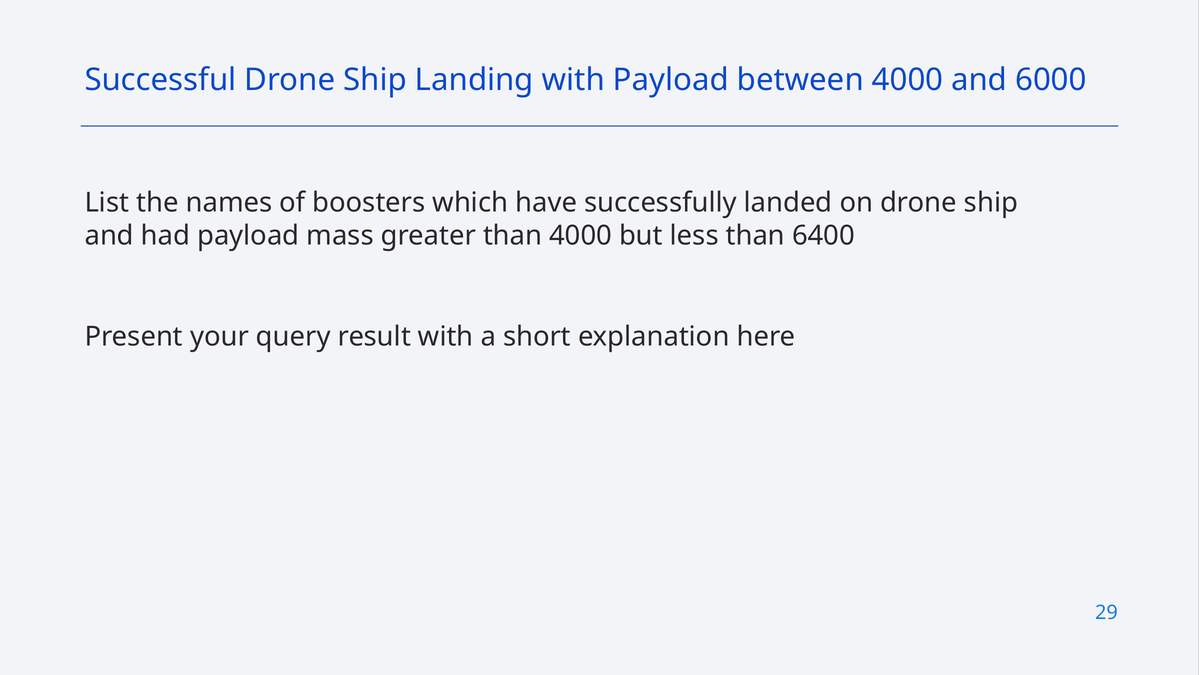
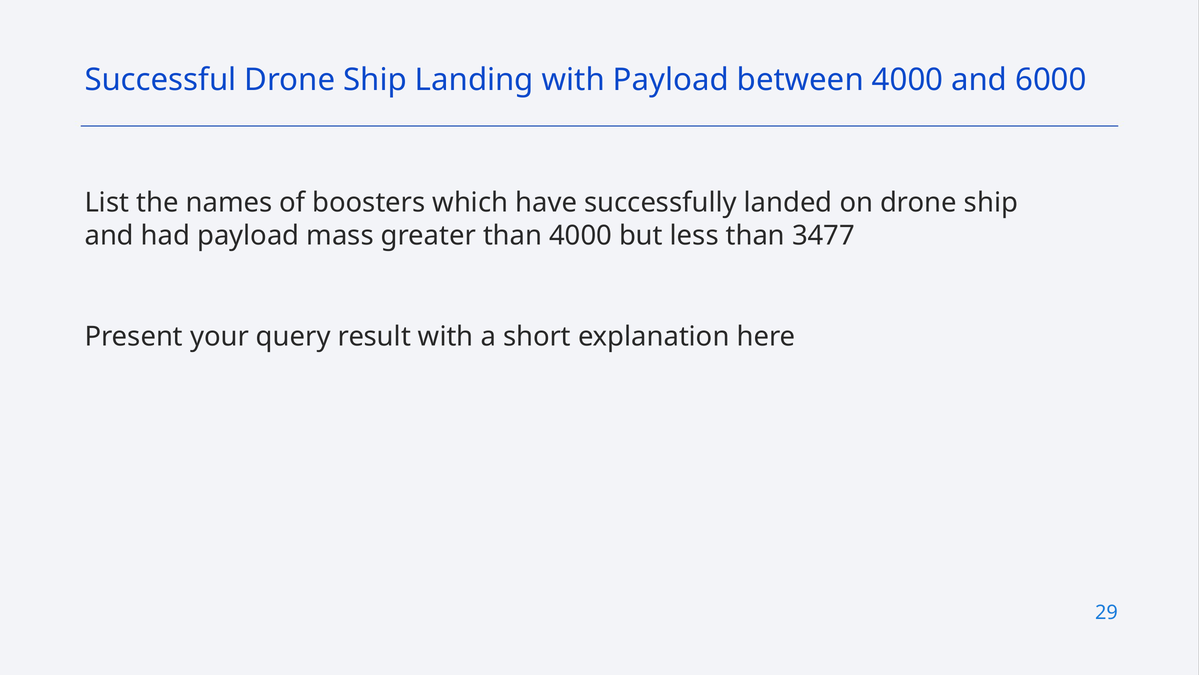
6400: 6400 -> 3477 (823, 235)
